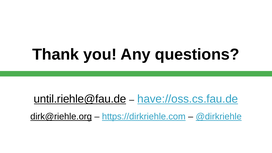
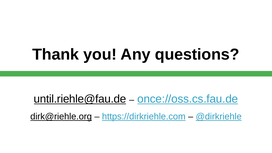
have://oss.cs.fau.de: have://oss.cs.fau.de -> once://oss.cs.fau.de (188, 99)
